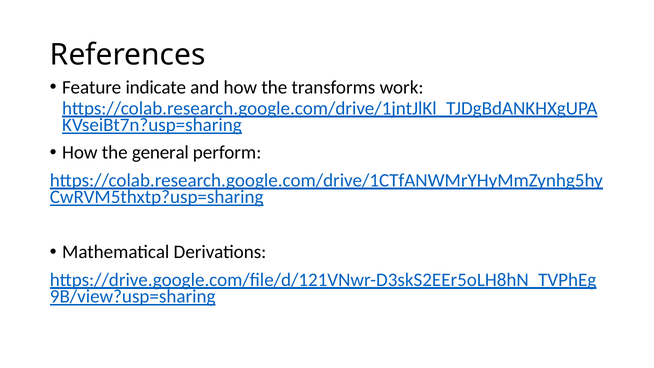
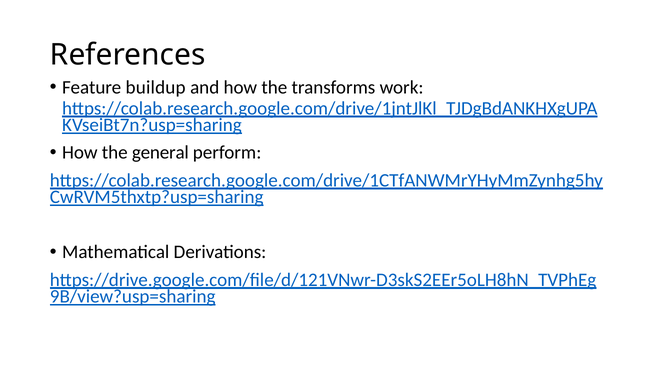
indicate: indicate -> buildup (156, 87)
